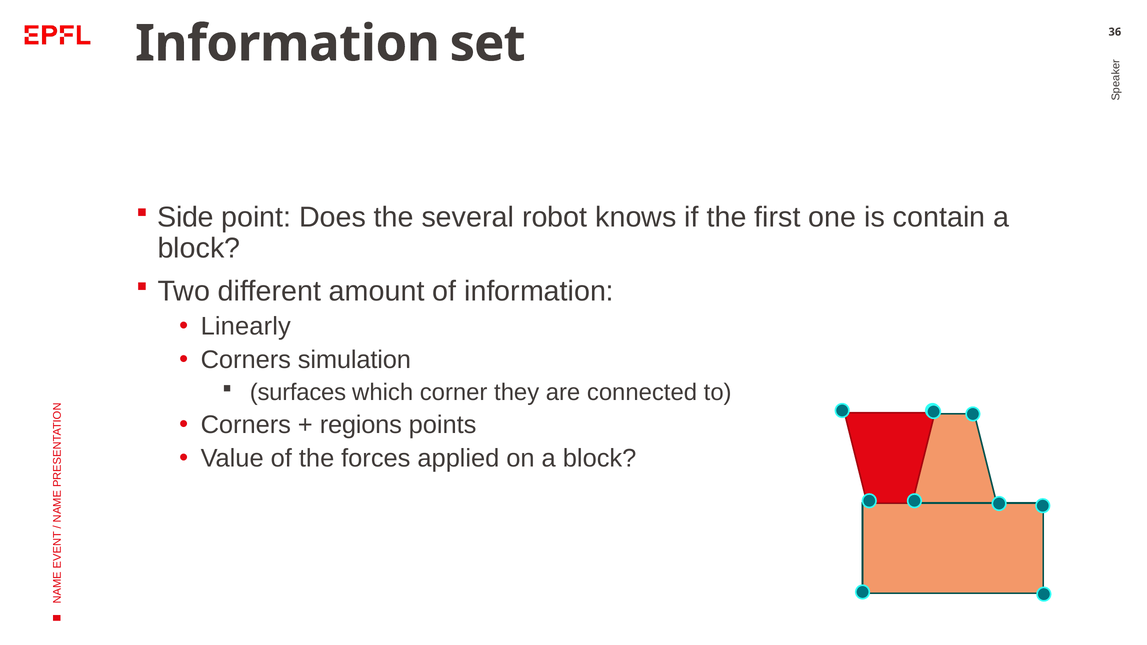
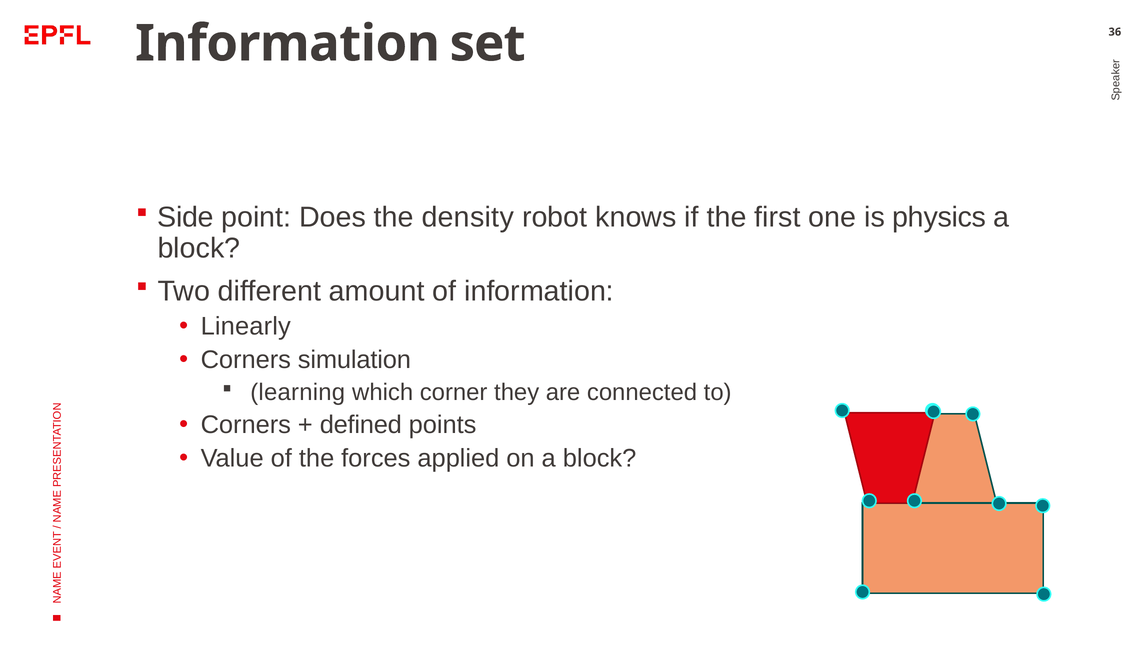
several: several -> density (468, 217)
contain: contain -> physics (939, 217)
surfaces: surfaces -> learning (298, 392)
regions: regions -> defined (361, 425)
